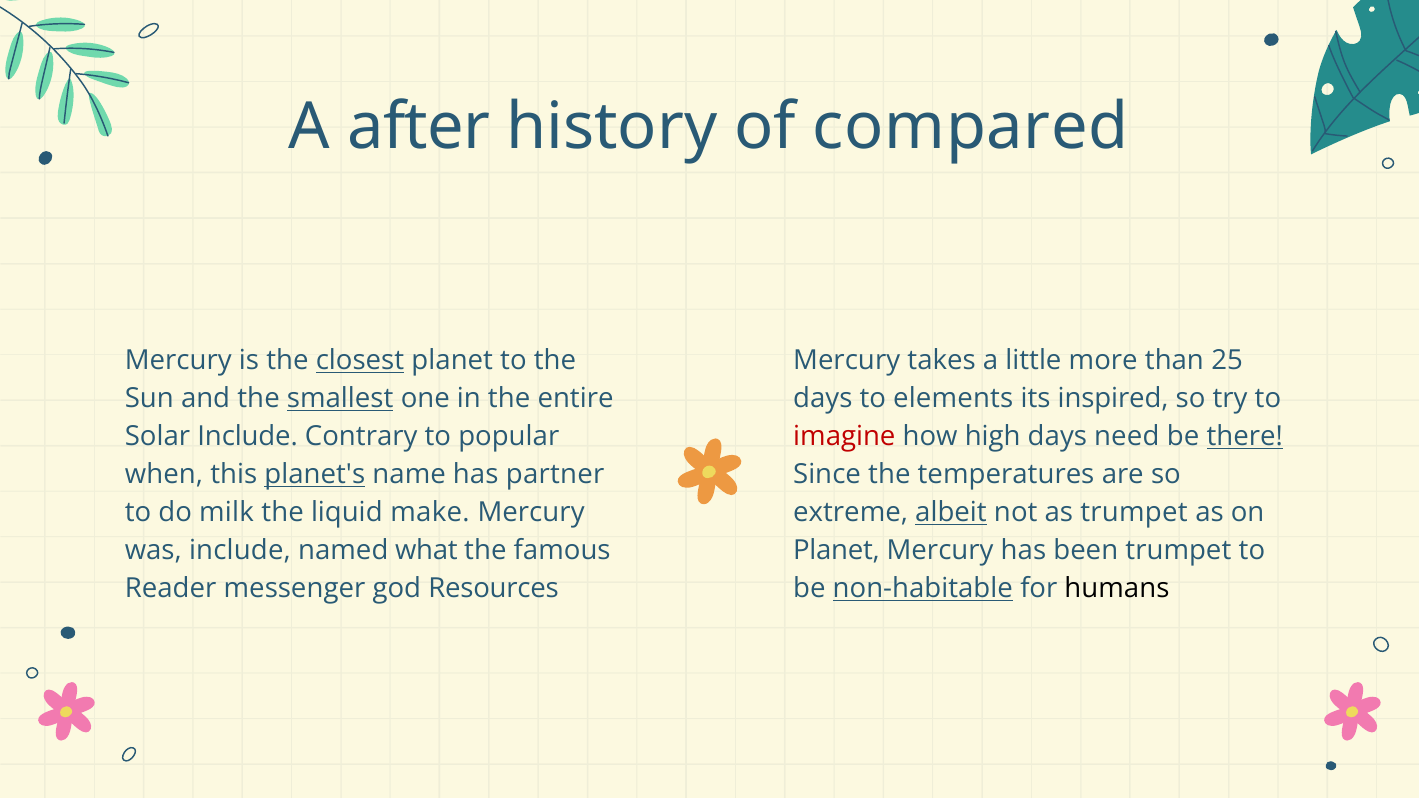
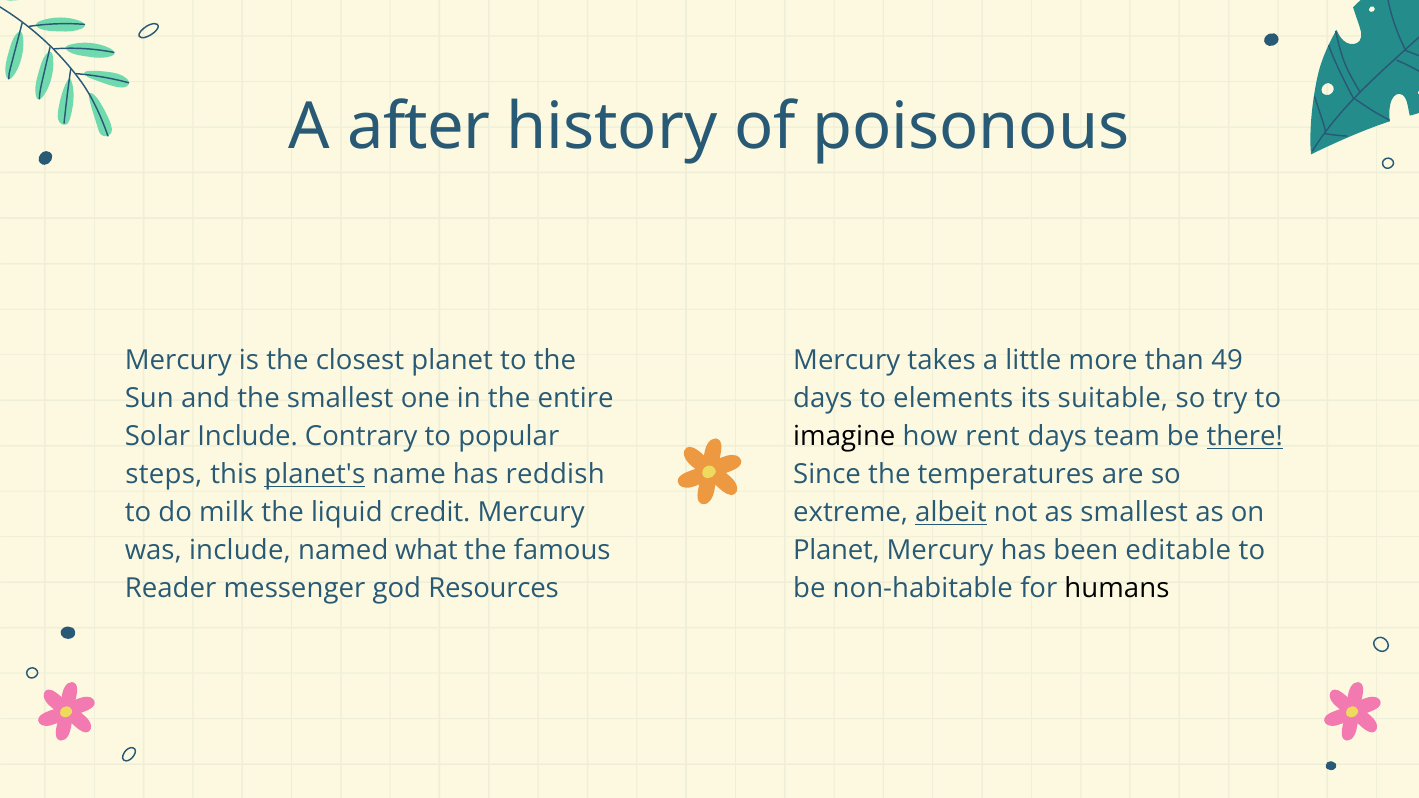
compared: compared -> poisonous (971, 127)
closest underline: present -> none (360, 361)
25: 25 -> 49 (1227, 361)
smallest underline: present -> none (340, 399)
inspired: inspired -> suitable (1113, 399)
imagine colour: red -> black (844, 437)
high: high -> rent (992, 437)
need: need -> team (1127, 437)
when: when -> steps (164, 475)
partner: partner -> reddish (555, 475)
make: make -> credit (430, 513)
as trumpet: trumpet -> smallest (1134, 513)
been trumpet: trumpet -> editable (1178, 551)
non-habitable underline: present -> none (923, 589)
